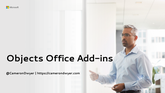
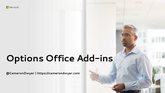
Objects: Objects -> Options (25, 58)
